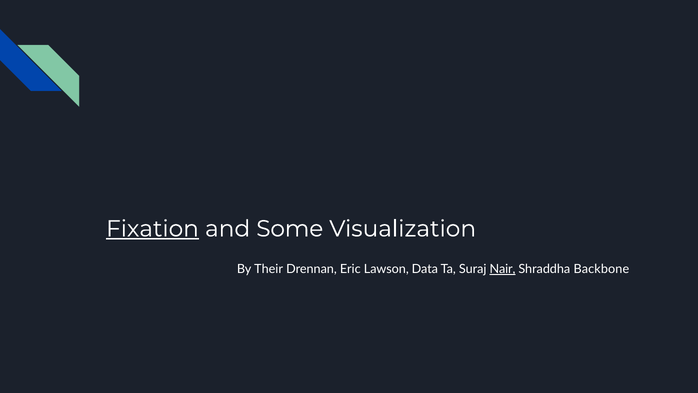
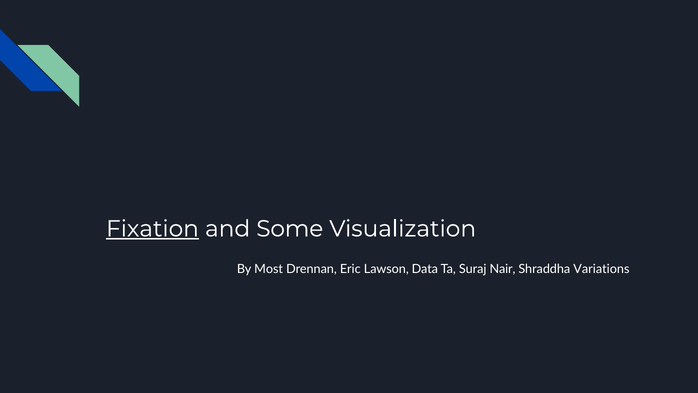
Their: Their -> Most (269, 269)
Nair underline: present -> none (503, 269)
Backbone: Backbone -> Variations (601, 269)
